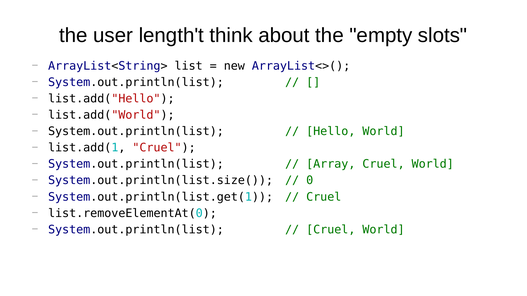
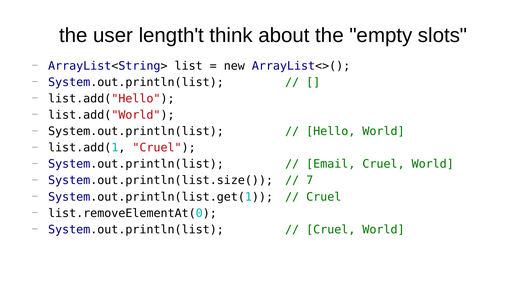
Array: Array -> Email (331, 164)
0: 0 -> 7 (310, 181)
